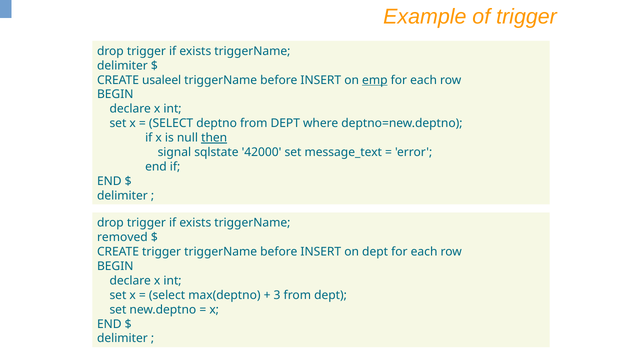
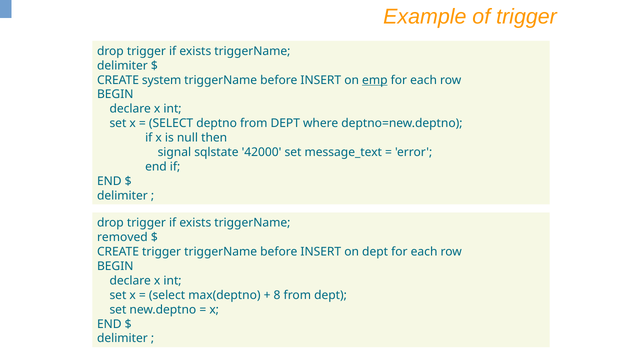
usaleel: usaleel -> system (162, 80)
then underline: present -> none (214, 138)
3: 3 -> 8 (277, 295)
